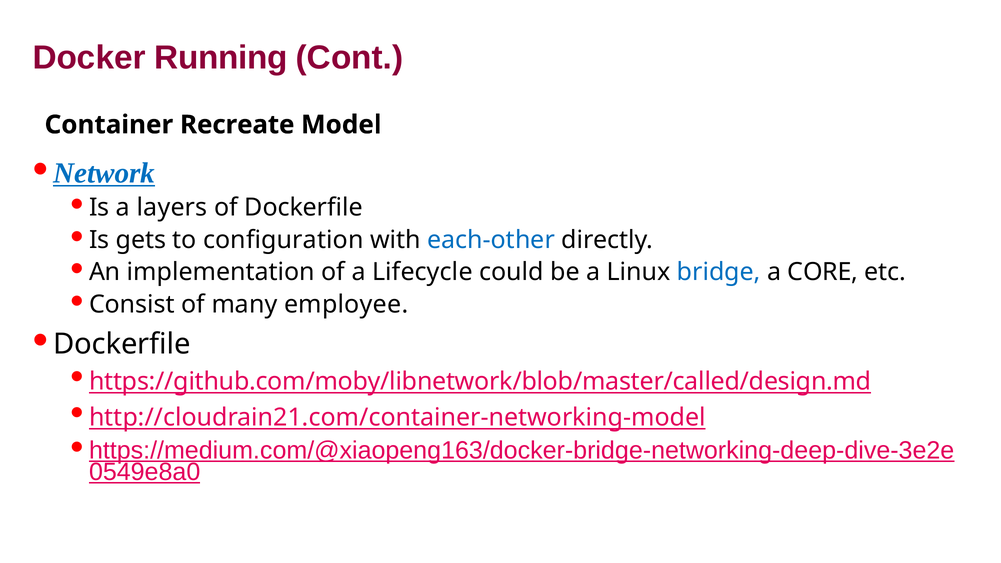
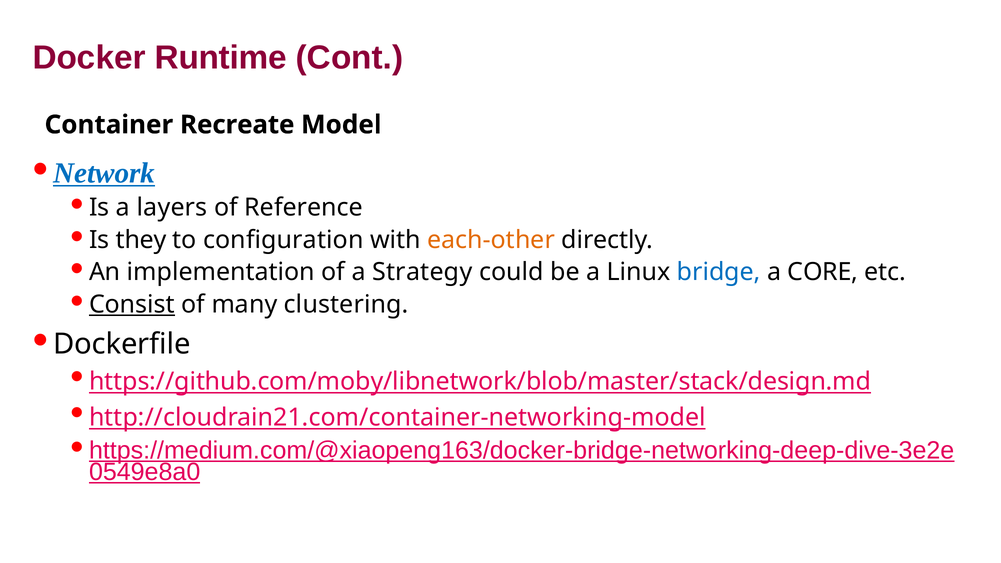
Running: Running -> Runtime (221, 58)
of Dockerfile: Dockerfile -> Reference (304, 208)
gets: gets -> they (141, 240)
each-other colour: blue -> orange (491, 240)
Lifecycle: Lifecycle -> Strategy (422, 272)
Consist underline: none -> present (132, 304)
employee: employee -> clustering (346, 304)
https://github.com/moby/libnetwork/blob/master/called/design.md: https://github.com/moby/libnetwork/blob/master/called/design.md -> https://github.com/moby/libnetwork/blob/master/stack/design.md (480, 381)
